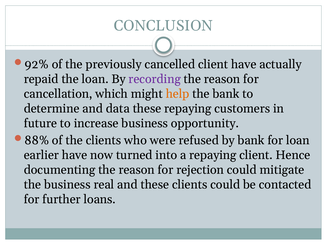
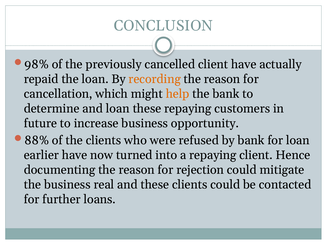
92%: 92% -> 98% (37, 64)
recording colour: purple -> orange (155, 79)
and data: data -> loan (118, 109)
